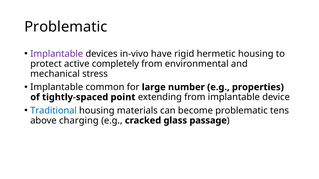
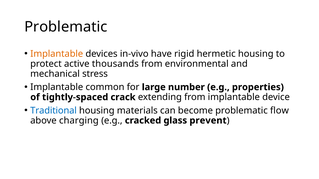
Implantable colour: purple -> orange (57, 54)
completely: completely -> thousands (115, 64)
point: point -> crack (123, 97)
tens: tens -> flow (279, 111)
passage: passage -> prevent (208, 121)
